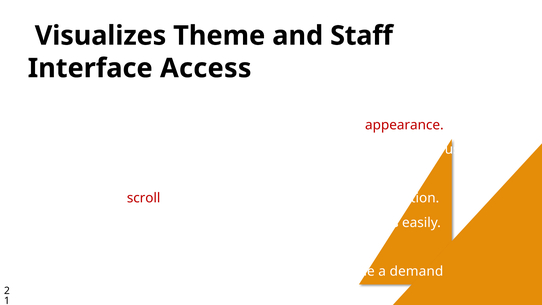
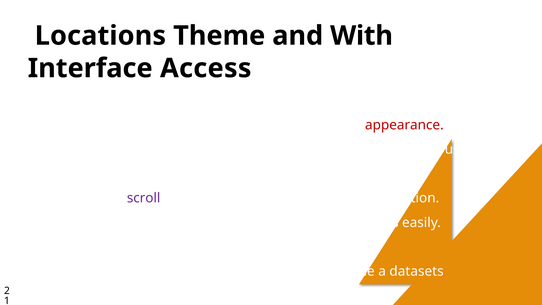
Visualizes: Visualizes -> Locations (100, 36)
Staff: Staff -> With (362, 36)
scroll colour: red -> purple (144, 198)
a demand: demand -> datasets (417, 271)
